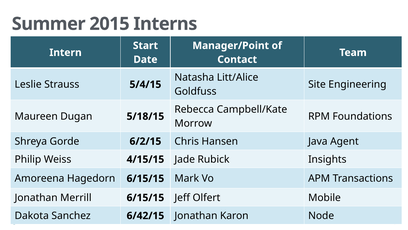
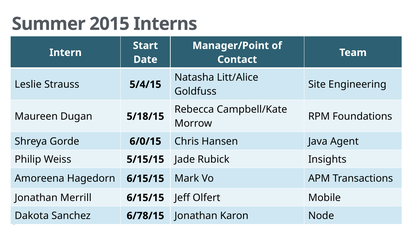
6/2/15: 6/2/15 -> 6/0/15 (145, 141)
4/15/15: 4/15/15 -> 5/15/15 (145, 159)
6/42/15: 6/42/15 -> 6/78/15 (145, 215)
